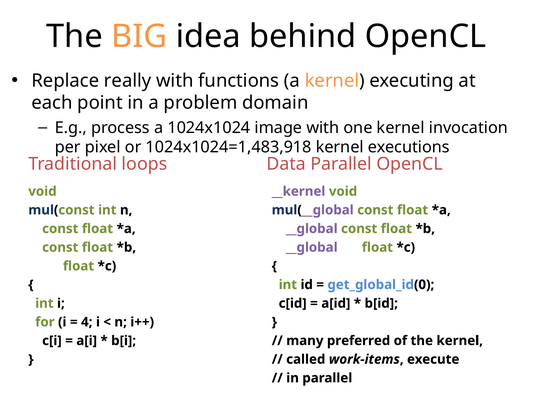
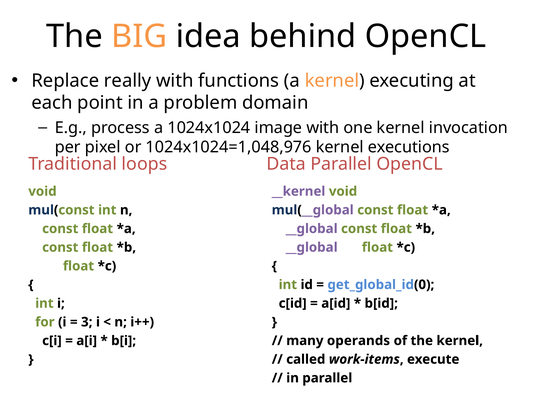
1024x1024=1,483,918: 1024x1024=1,483,918 -> 1024x1024=1,048,976 (229, 147)
4: 4 -> 3 (87, 322)
preferred: preferred -> operands (358, 340)
